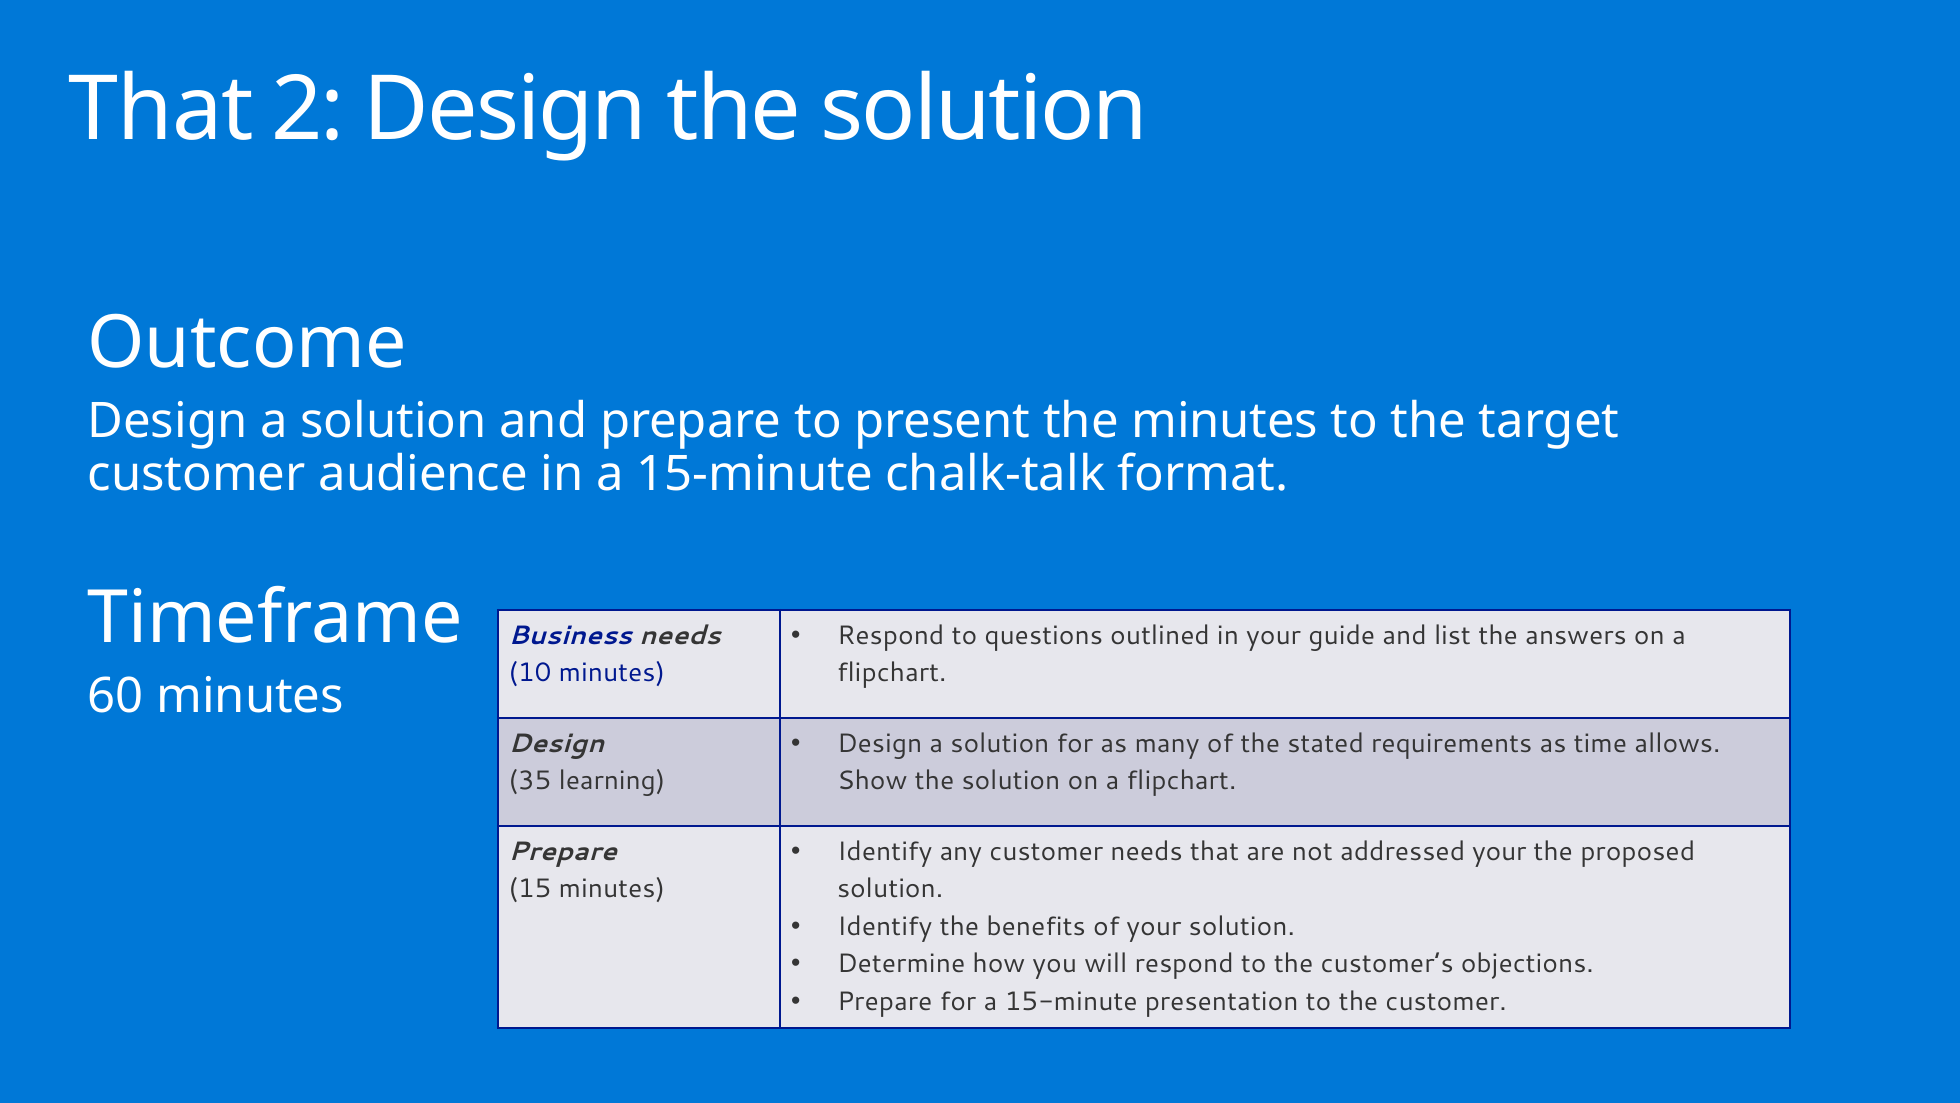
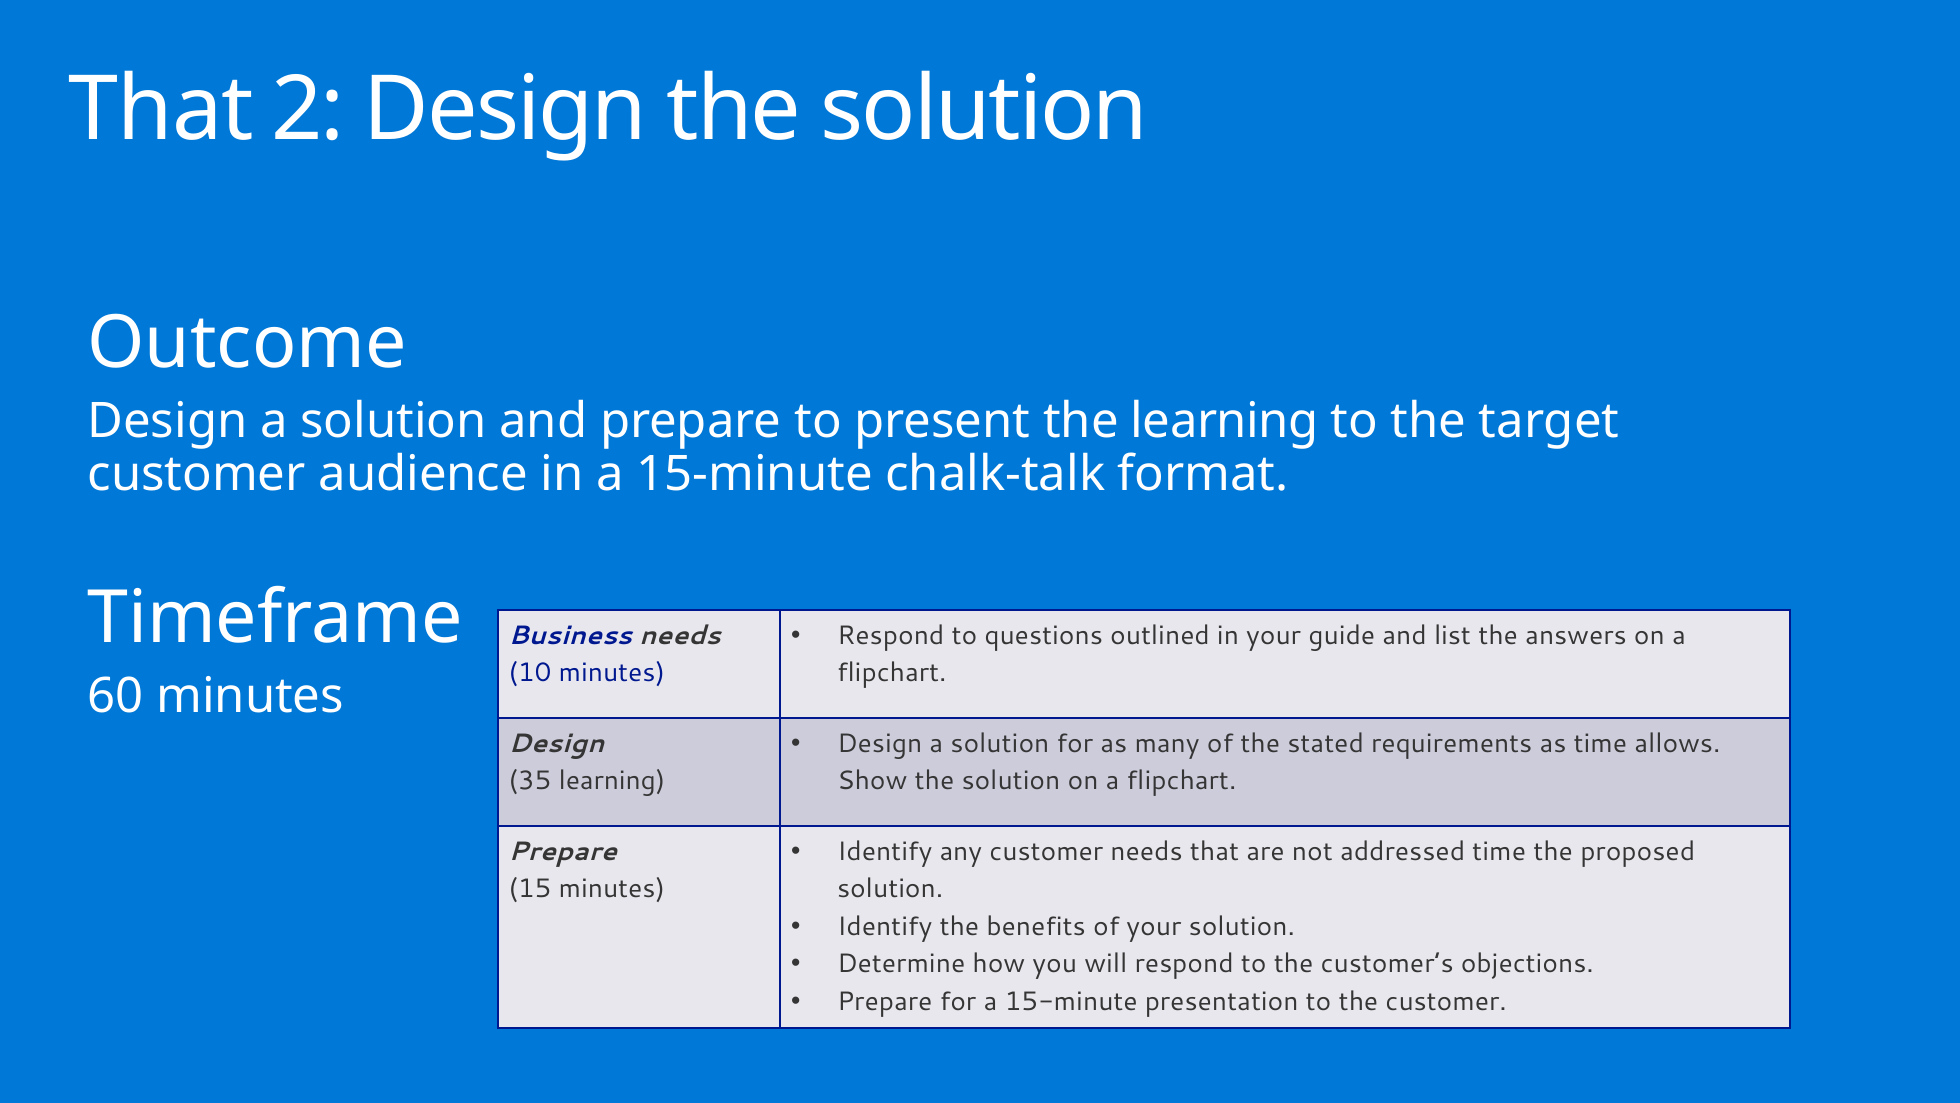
the minutes: minutes -> learning (1225, 421)
addressed your: your -> time (1499, 851)
